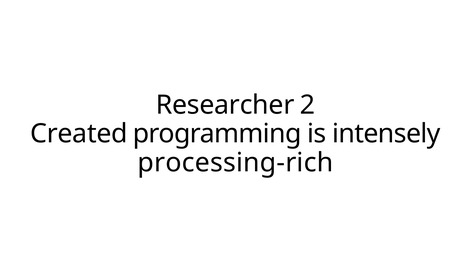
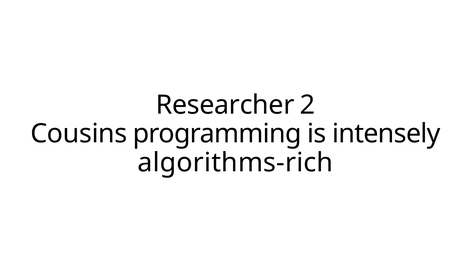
Created: Created -> Cousins (79, 134)
processing-rich: processing-rich -> algorithms-rich (235, 163)
